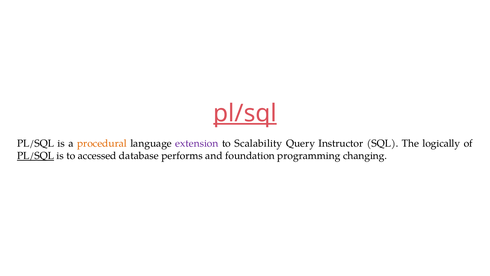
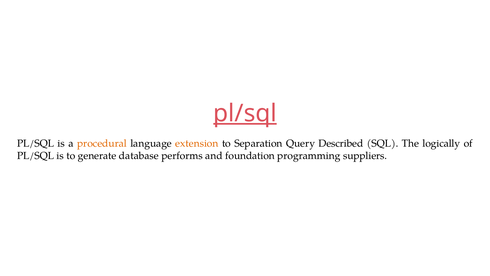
extension colour: purple -> orange (197, 143)
Scalability: Scalability -> Separation (259, 143)
Instructor: Instructor -> Described (341, 143)
PL/SQL underline: present -> none (36, 156)
accessed: accessed -> generate (97, 156)
changing: changing -> suppliers (365, 156)
